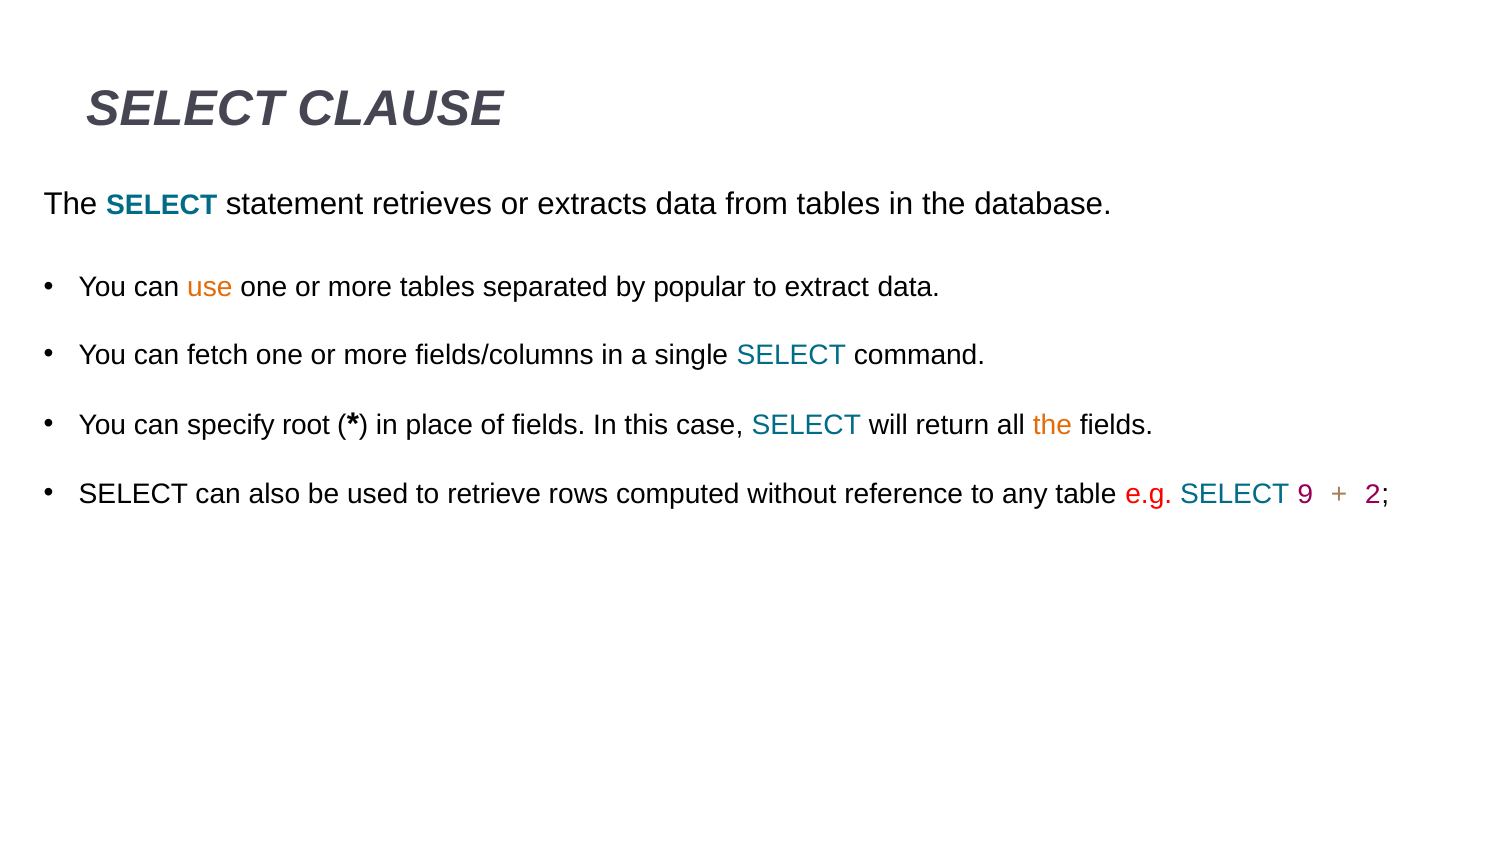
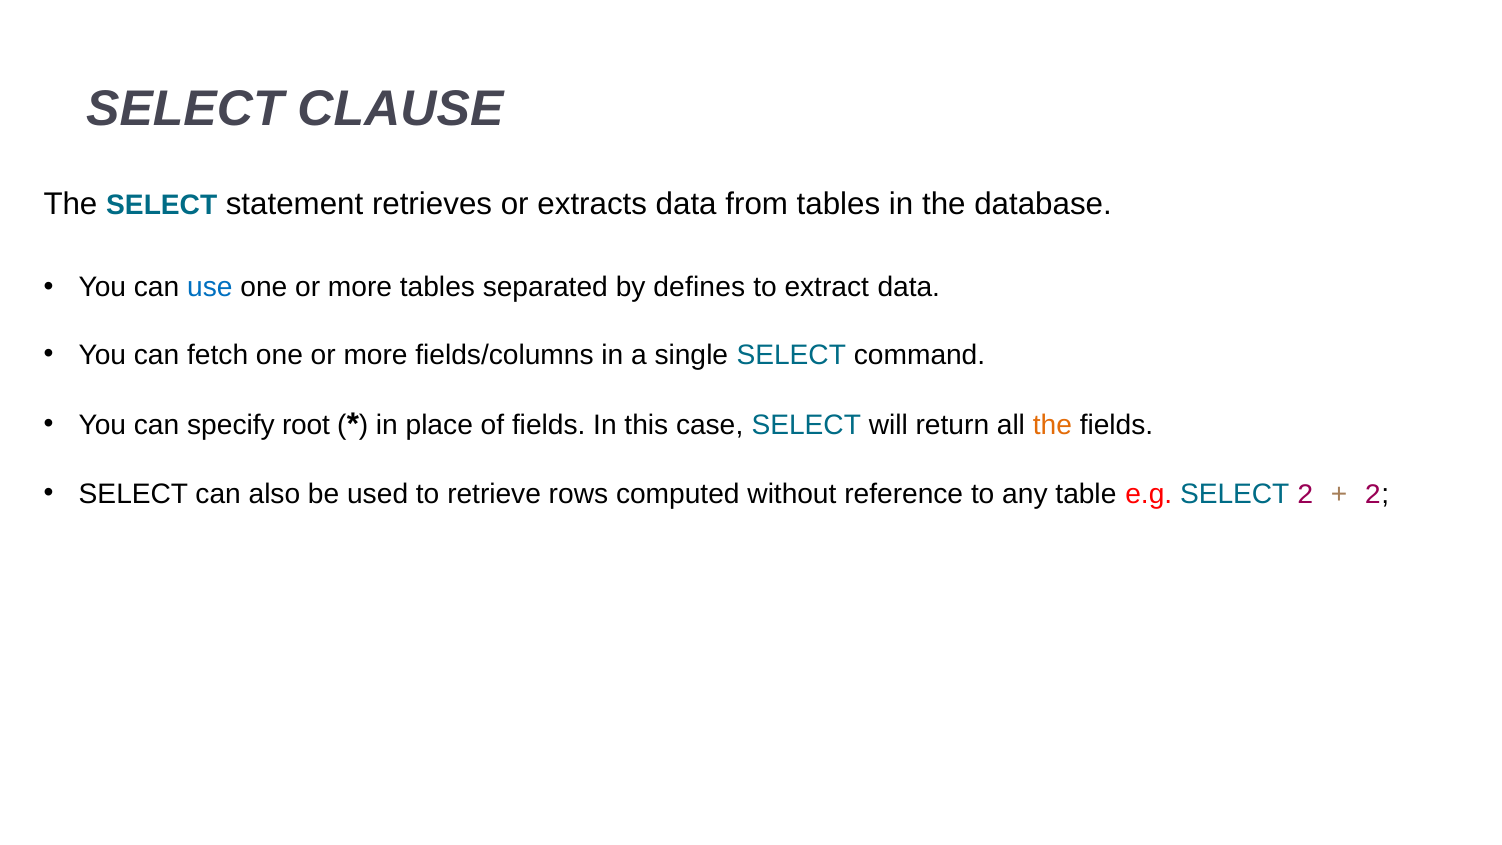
use colour: orange -> blue (210, 287)
popular: popular -> defines (699, 287)
SELECT 9: 9 -> 2 (1305, 494)
